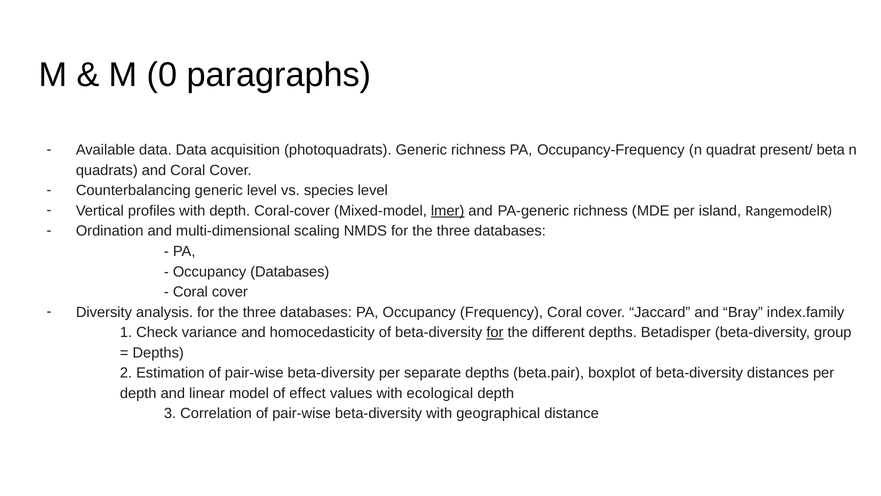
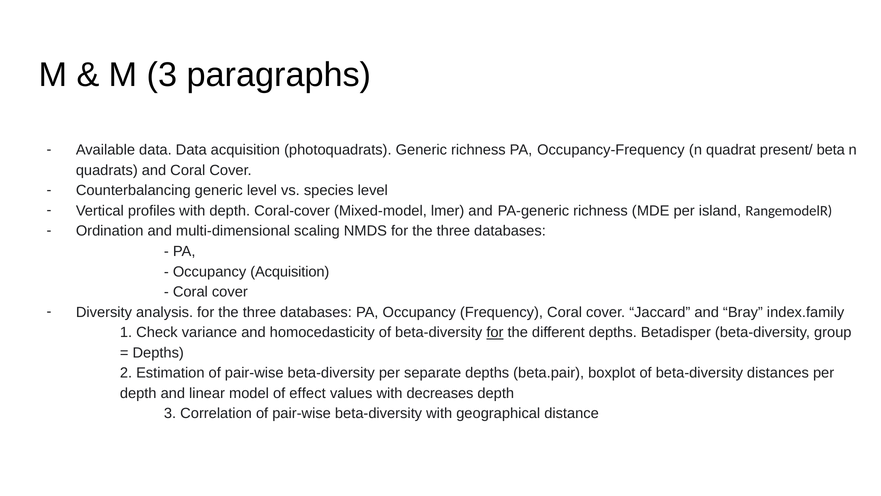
M 0: 0 -> 3 (162, 75)
lmer underline: present -> none (448, 211)
Occupancy Databases: Databases -> Acquisition (290, 271)
ecological: ecological -> decreases (440, 393)
